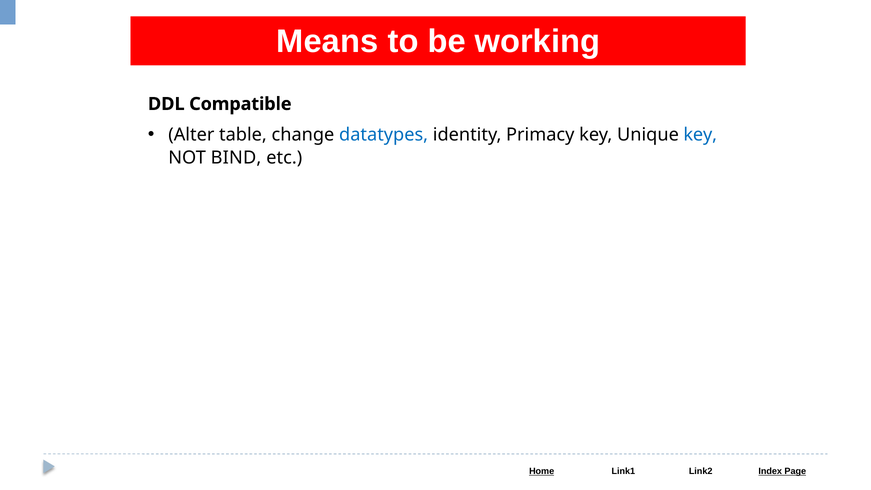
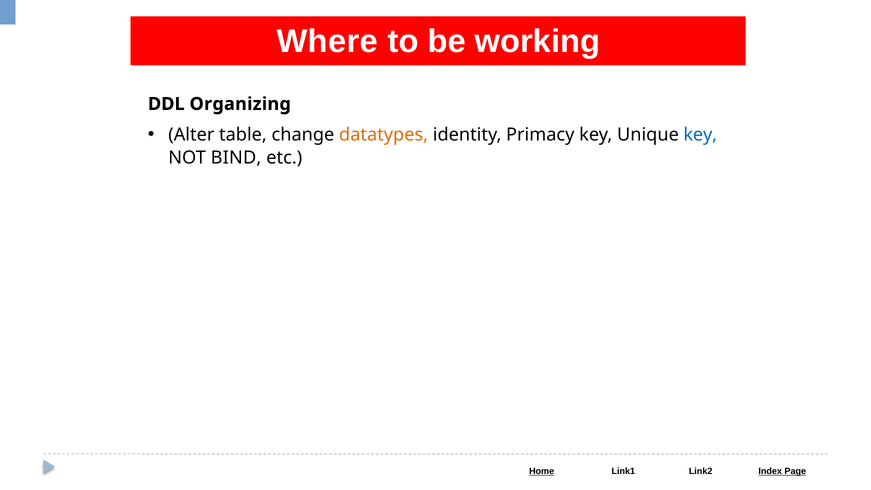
Means: Means -> Where (327, 41)
Compatible: Compatible -> Organizing (240, 104)
datatypes colour: blue -> orange (384, 135)
